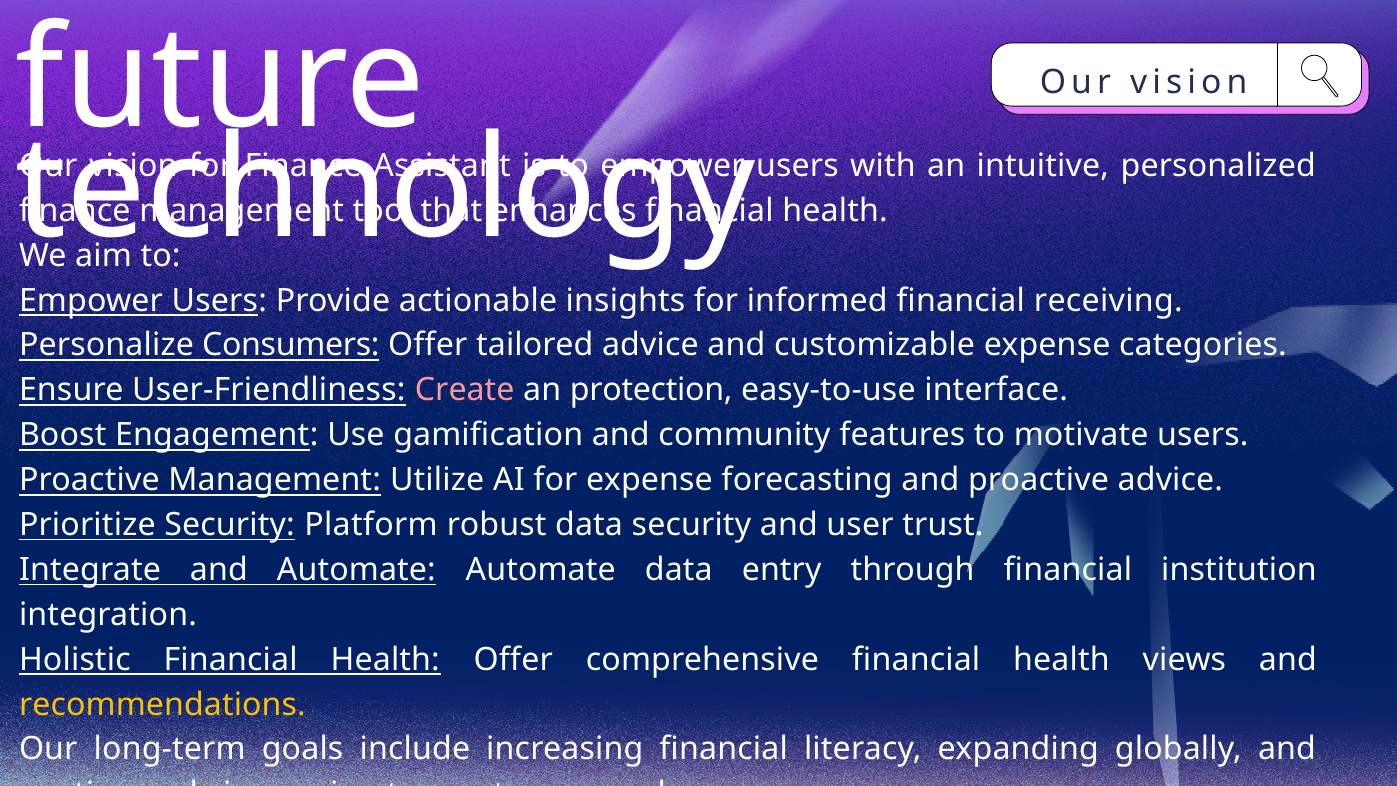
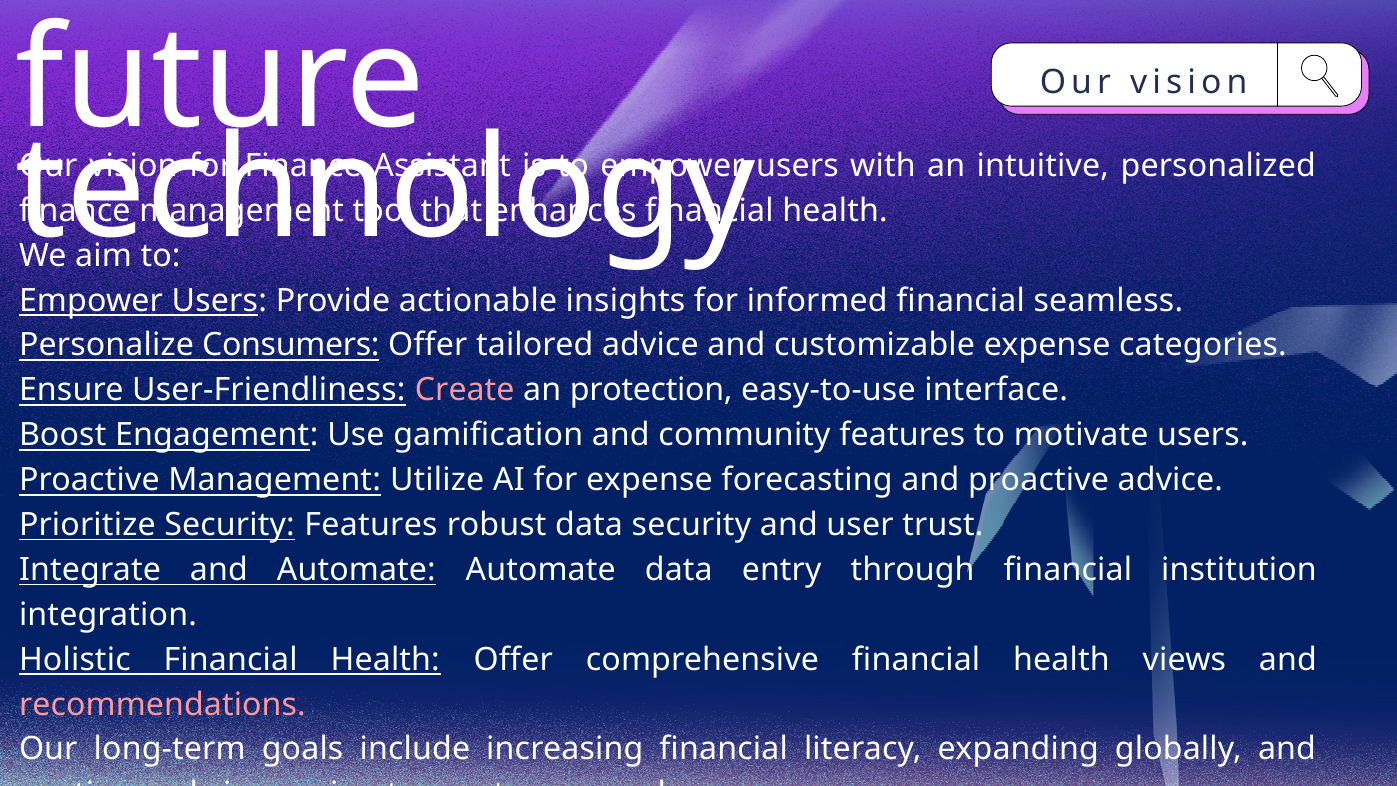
receiving: receiving -> seamless (1108, 300)
Security Platform: Platform -> Features (371, 525)
recommendations colour: yellow -> pink (162, 704)
